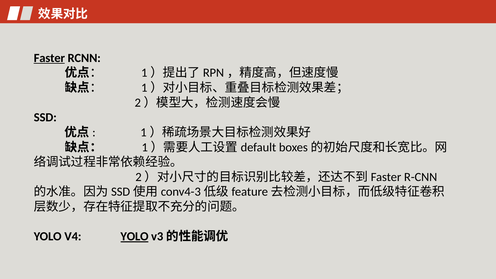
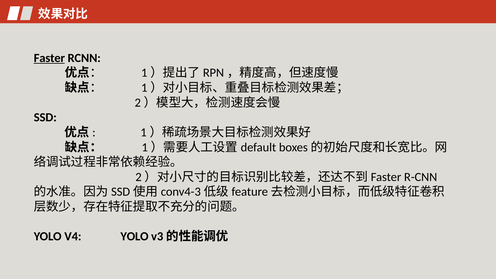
YOLO underline: present -> none (135, 237)
